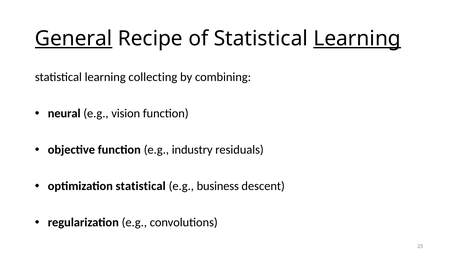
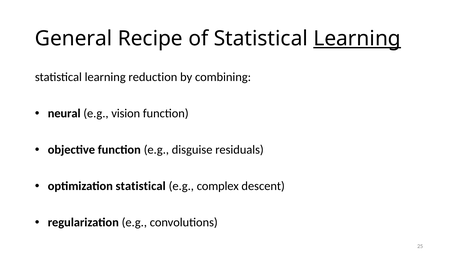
General underline: present -> none (74, 38)
collecting: collecting -> reduction (153, 77)
industry: industry -> disguise (192, 150)
business: business -> complex (218, 186)
